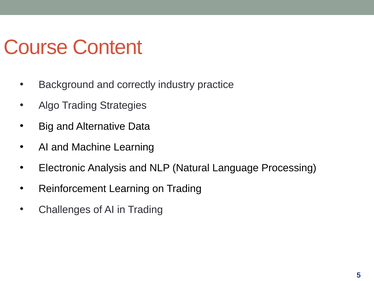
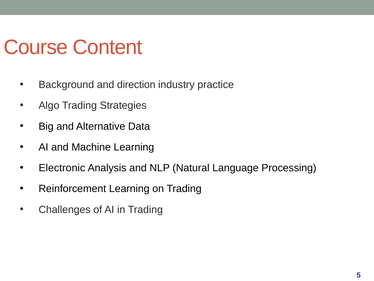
correctly: correctly -> direction (136, 85)
